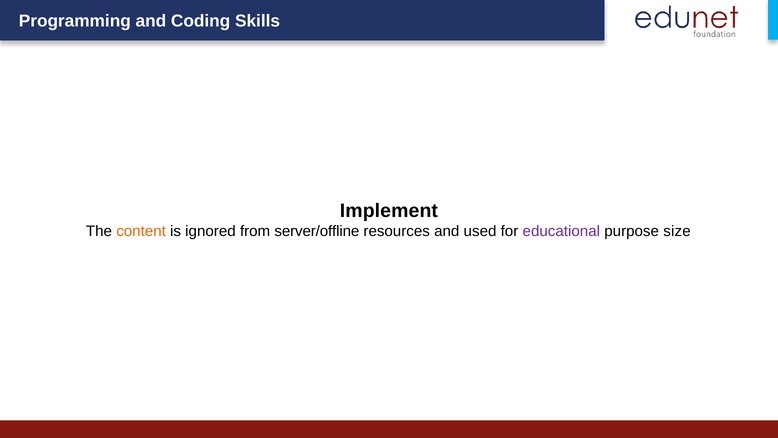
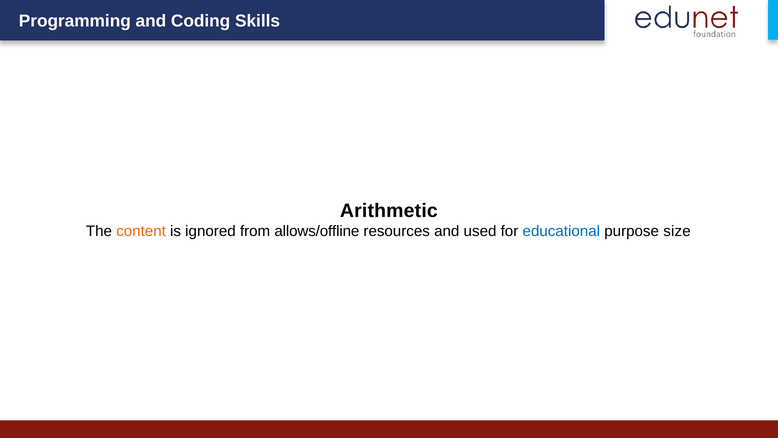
Implement: Implement -> Arithmetic (389, 211)
server/offline: server/offline -> allows/offline (317, 231)
educational colour: purple -> blue (561, 231)
